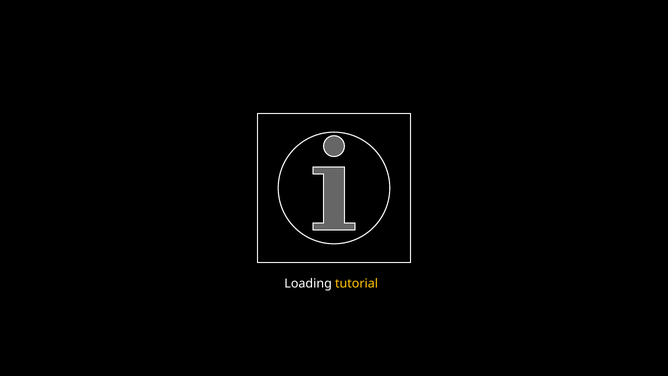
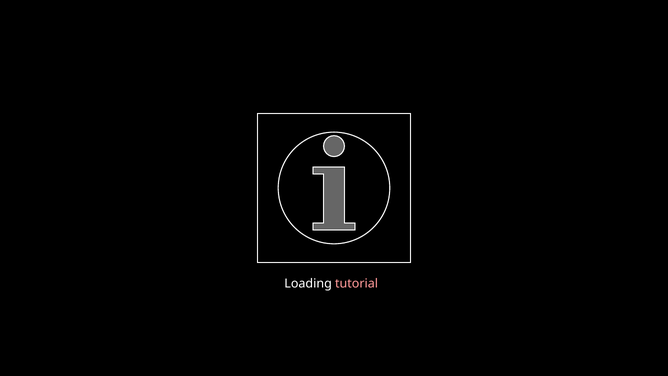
tutorial colour: yellow -> pink (357, 283)
